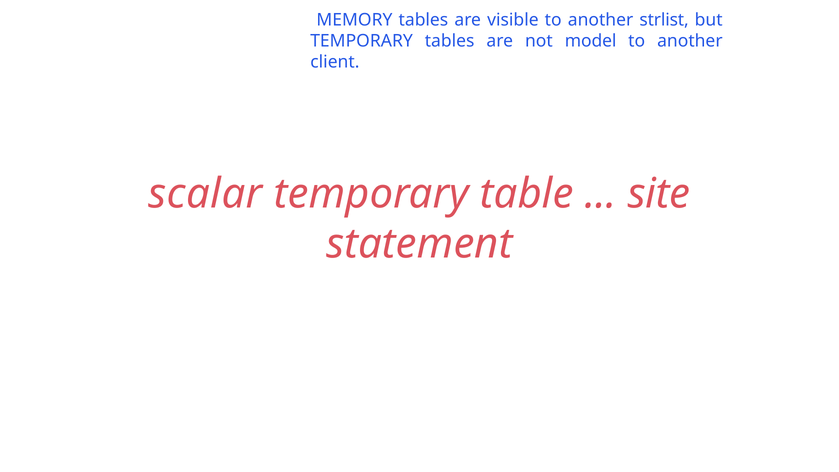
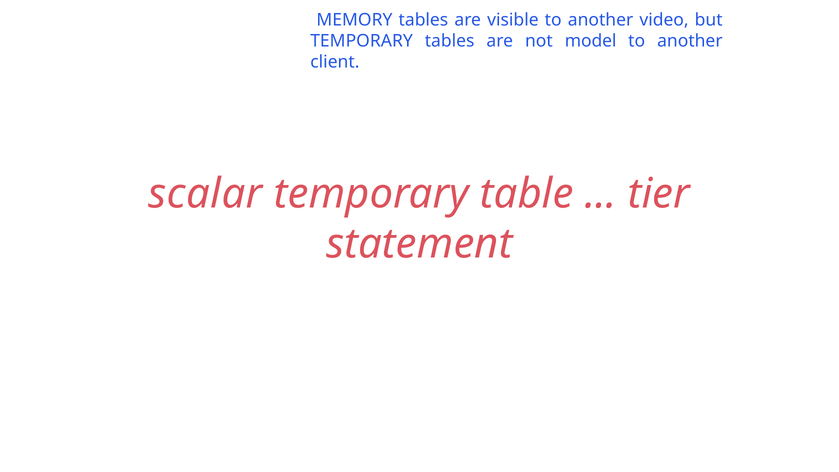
strlist: strlist -> video (664, 20)
site: site -> tier (659, 194)
